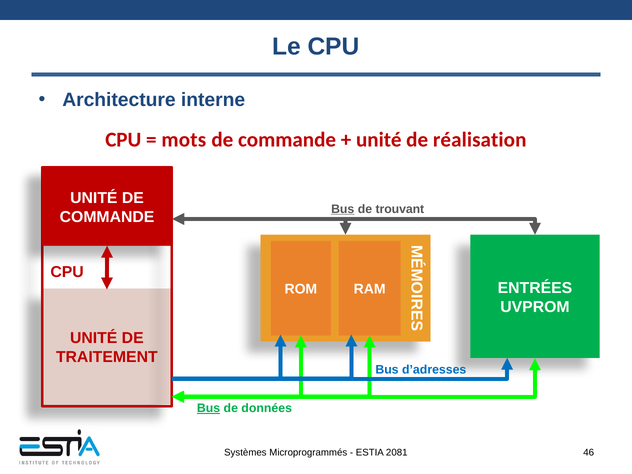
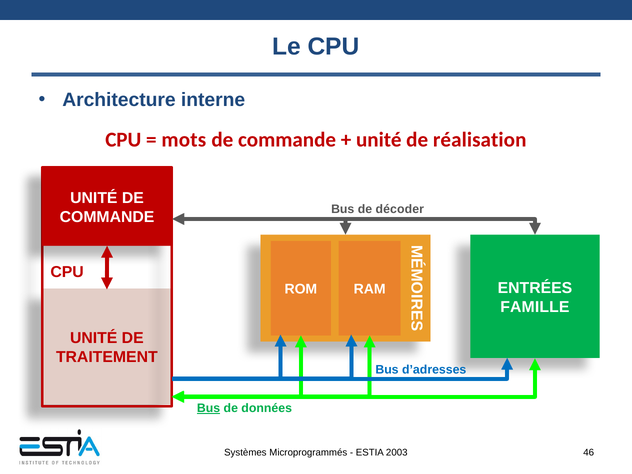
Bus underline: present -> none (343, 209)
trouvant: trouvant -> décoder (400, 209)
UVPROM: UVPROM -> FAMILLE (535, 307)
2081: 2081 -> 2003 (397, 453)
